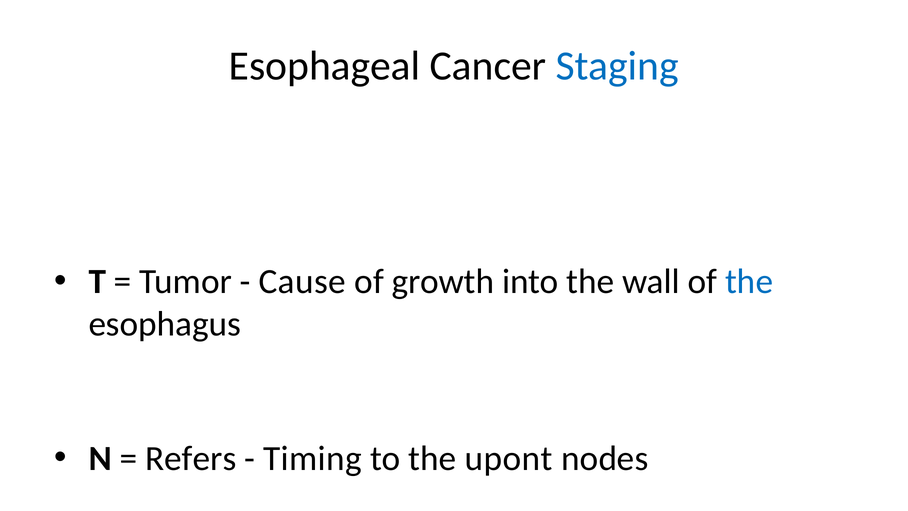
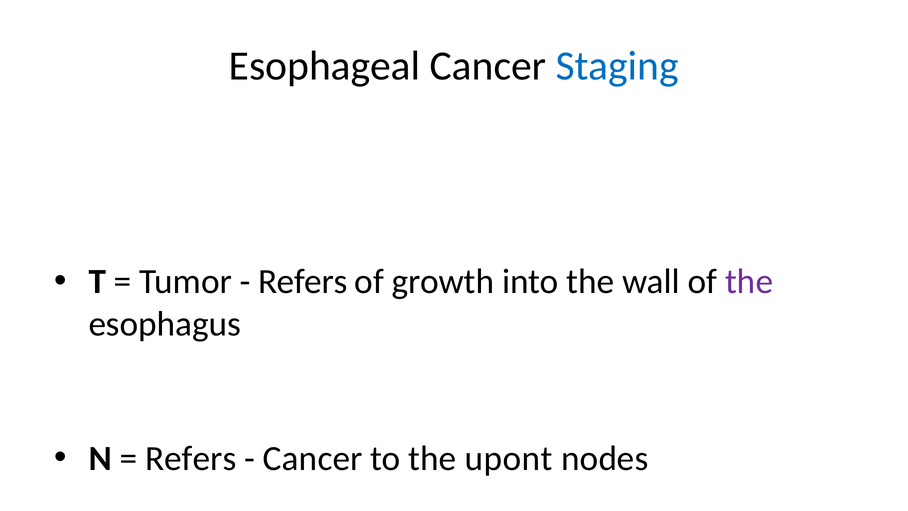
Cause: Cause -> Refers (303, 282)
the colour: blue -> purple (749, 282)
Timing: Timing -> Cancer (313, 458)
